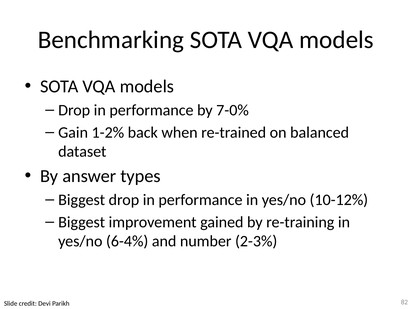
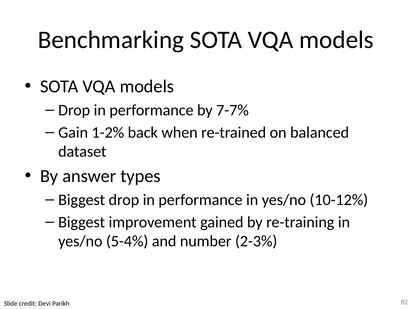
7-0%: 7-0% -> 7-7% (233, 110)
6-4%: 6-4% -> 5-4% (127, 241)
